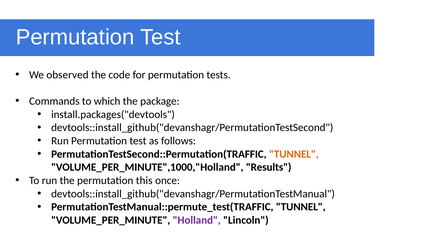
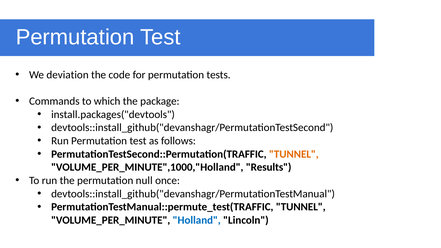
observed: observed -> deviation (68, 75)
this: this -> null (144, 181)
Holland colour: purple -> blue (197, 220)
